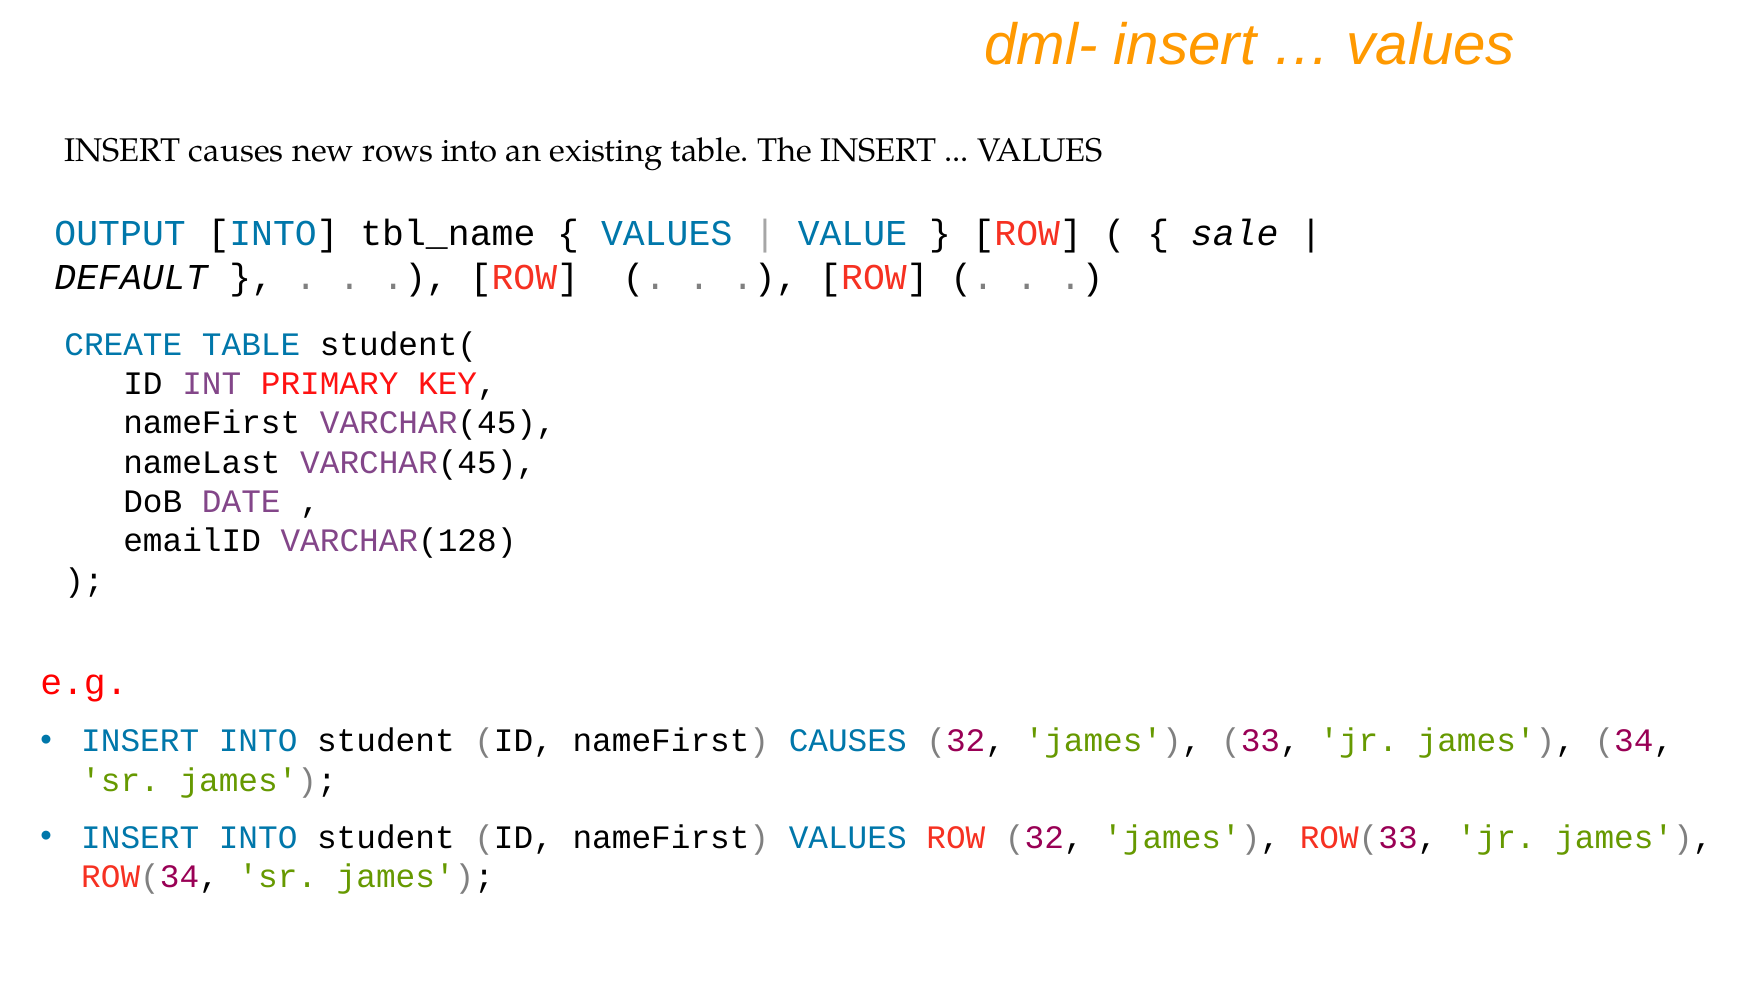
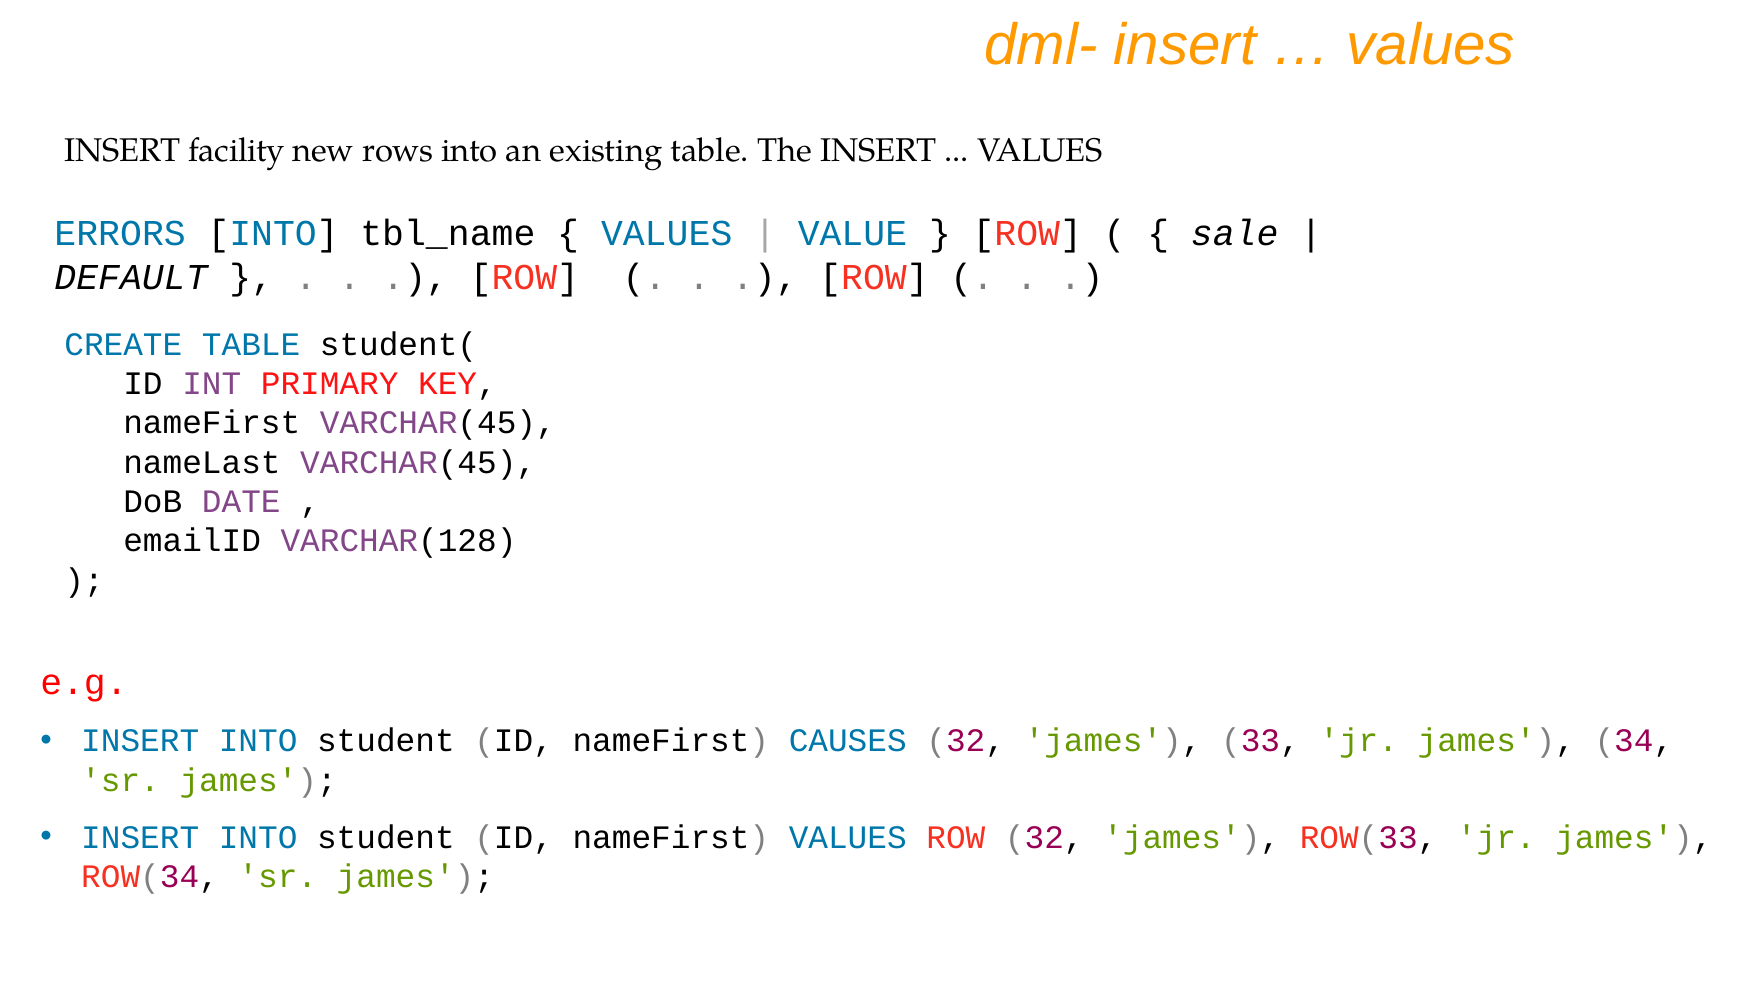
INSERT causes: causes -> facility (237, 151)
OUTPUT: OUTPUT -> ERRORS (120, 233)
